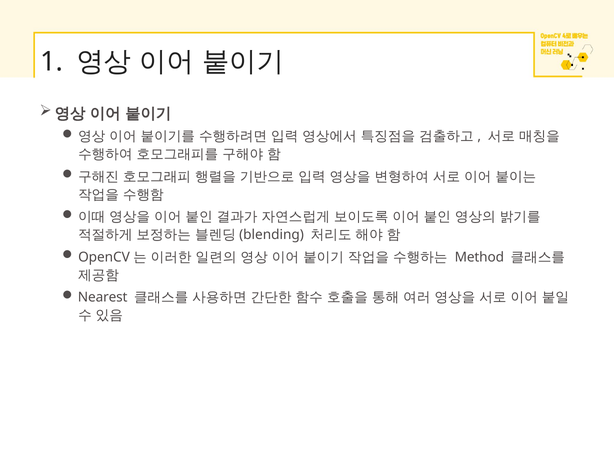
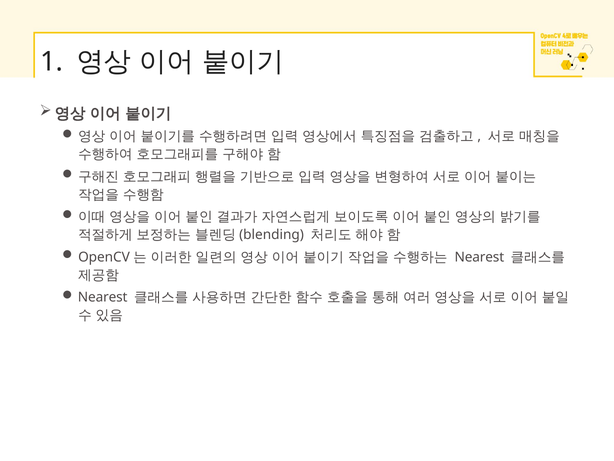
Method: Method -> Nearest (479, 257)
